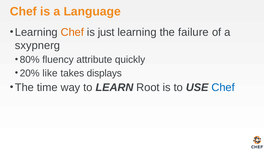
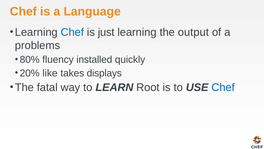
Chef colour: orange -> blue (72, 32)
failure: failure -> output (193, 32)
sxypnerg: sxypnerg -> problems (38, 45)
attribute: attribute -> installed (94, 59)
time: time -> fatal (47, 87)
